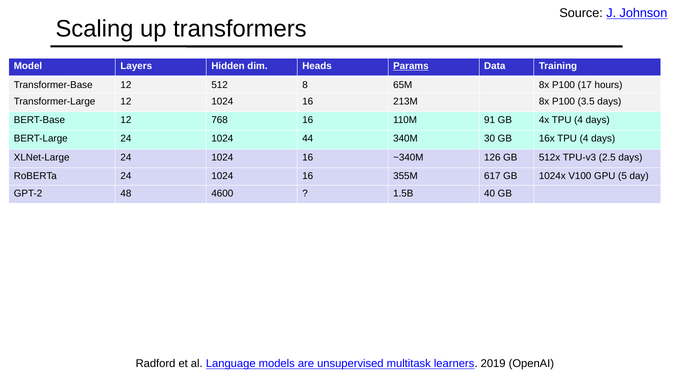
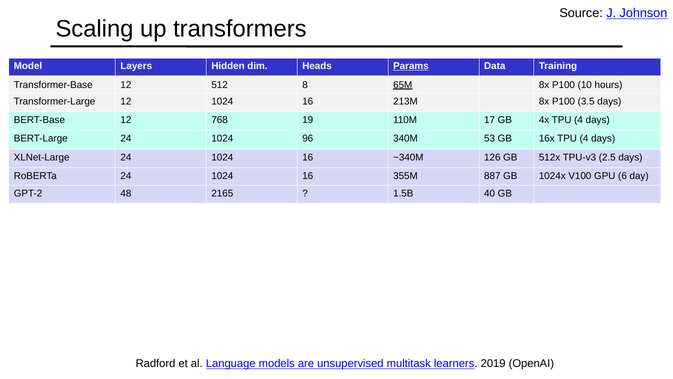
65M underline: none -> present (403, 85)
17: 17 -> 10 (585, 85)
768 16: 16 -> 19 (308, 120)
91: 91 -> 17 (490, 120)
44: 44 -> 96 (308, 138)
30: 30 -> 53 (490, 138)
617: 617 -> 887 (492, 176)
5: 5 -> 6 (622, 176)
4600: 4600 -> 2165 (222, 193)
